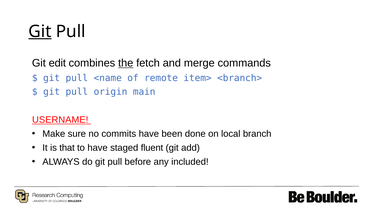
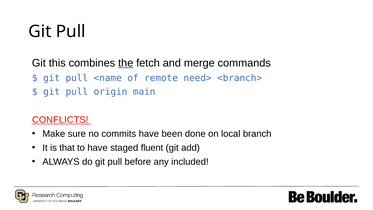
Git underline: present -> none (40, 31)
edit: edit -> this (57, 63)
item>: item> -> need> (198, 78)
USERNAME: USERNAME -> CONFLICTS (60, 120)
